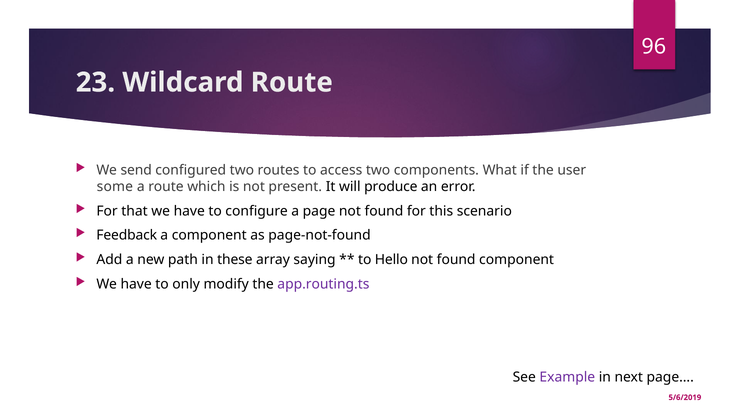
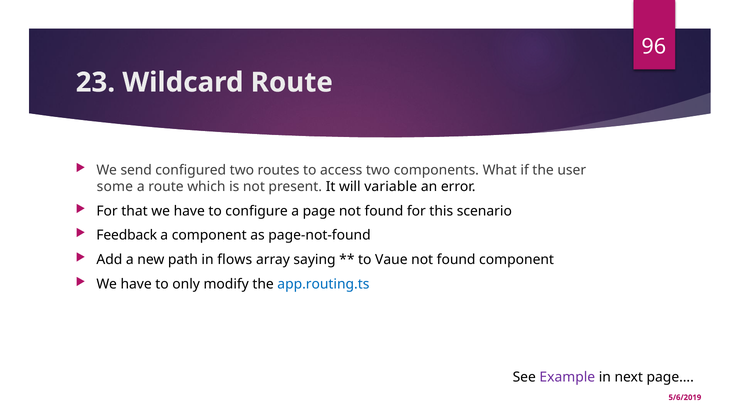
produce: produce -> variable (391, 187)
these: these -> flows (235, 260)
Hello: Hello -> Vaue (391, 260)
app.routing.ts colour: purple -> blue (323, 284)
